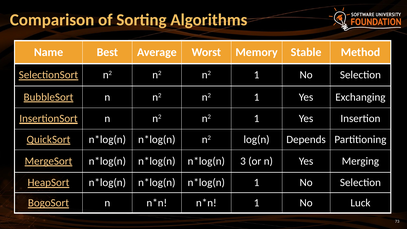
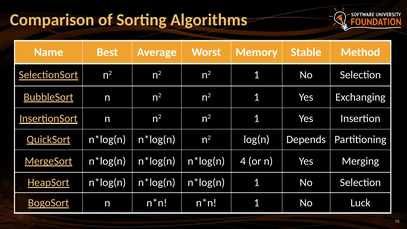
3: 3 -> 4 (243, 161)
